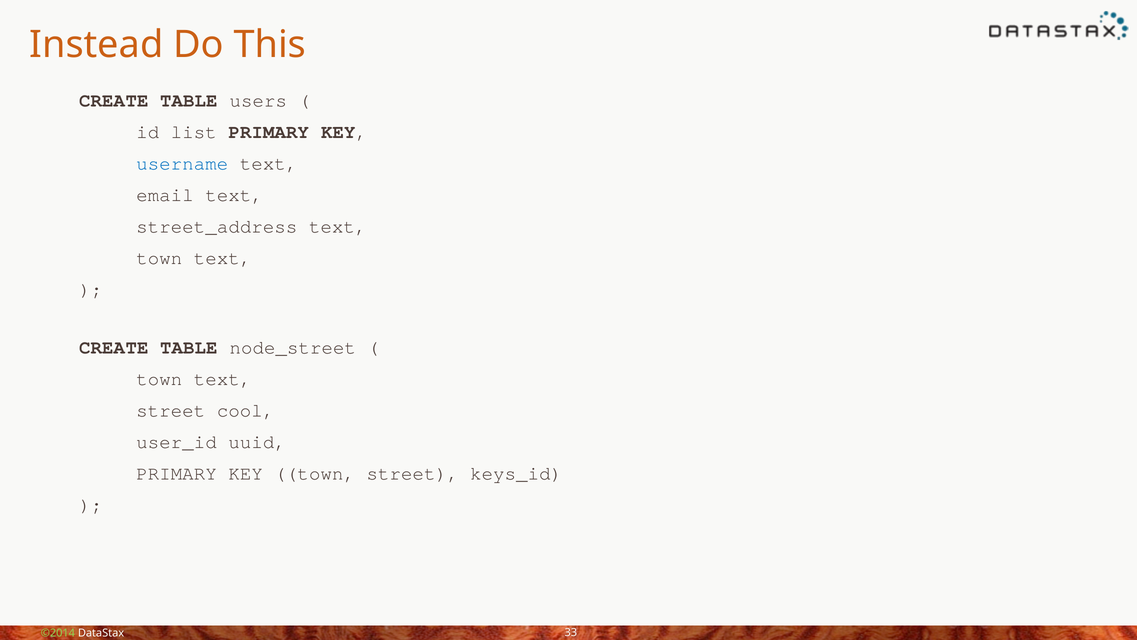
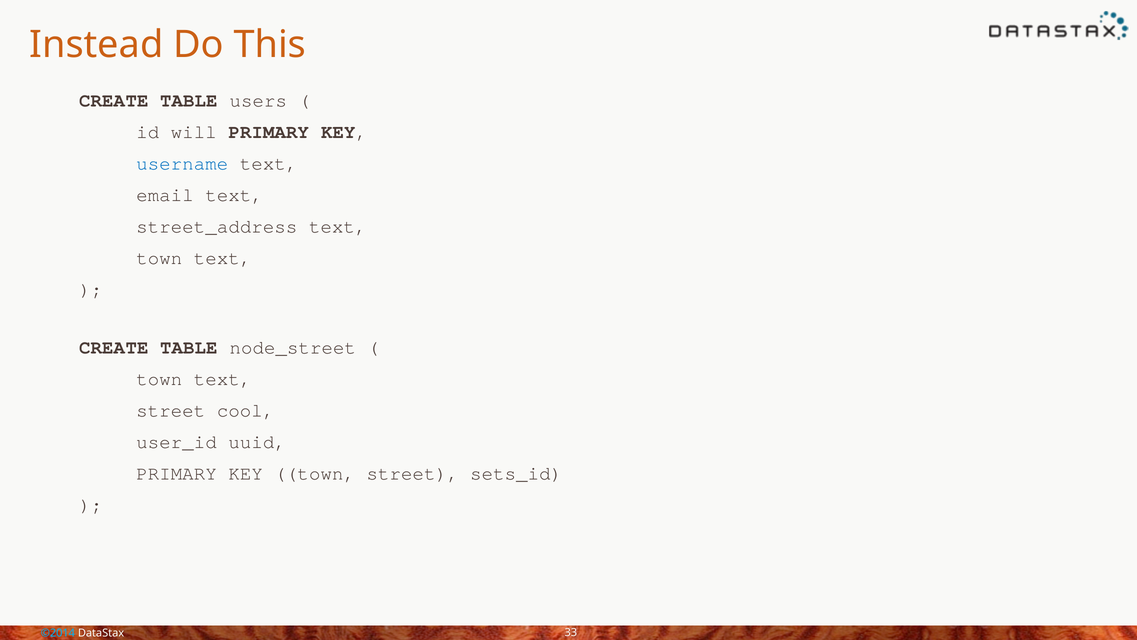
list: list -> will (194, 132)
keys_id: keys_id -> sets_id (516, 473)
©2014 colour: light green -> light blue (58, 633)
